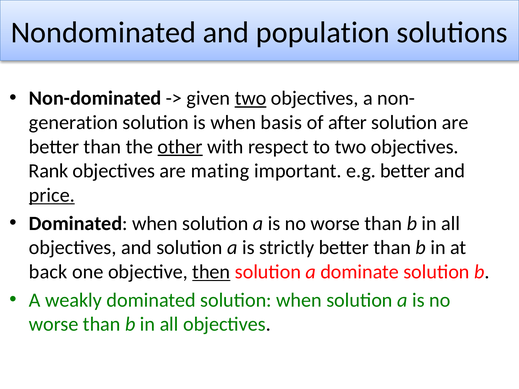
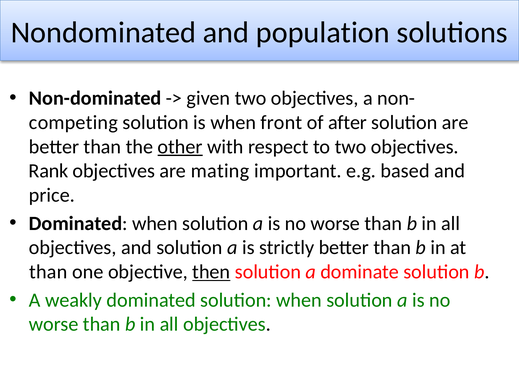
two underline: present -> none (251, 98)
generation: generation -> competing (73, 123)
basis: basis -> front (281, 123)
e.g better: better -> based (405, 171)
price underline: present -> none (52, 195)
back: back -> than (48, 272)
